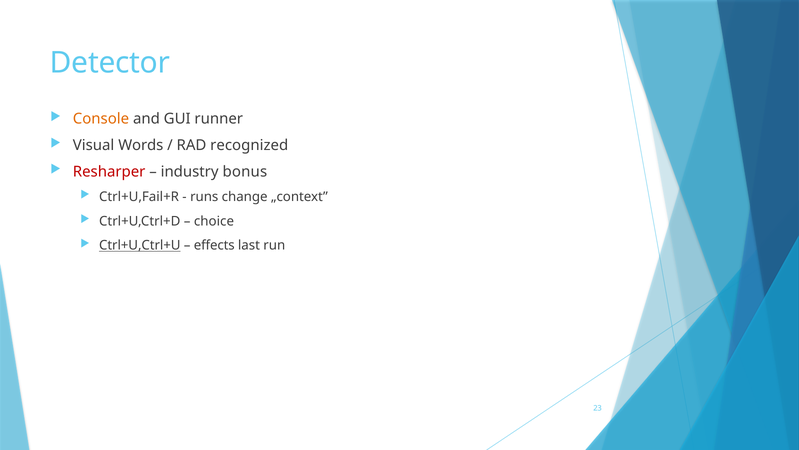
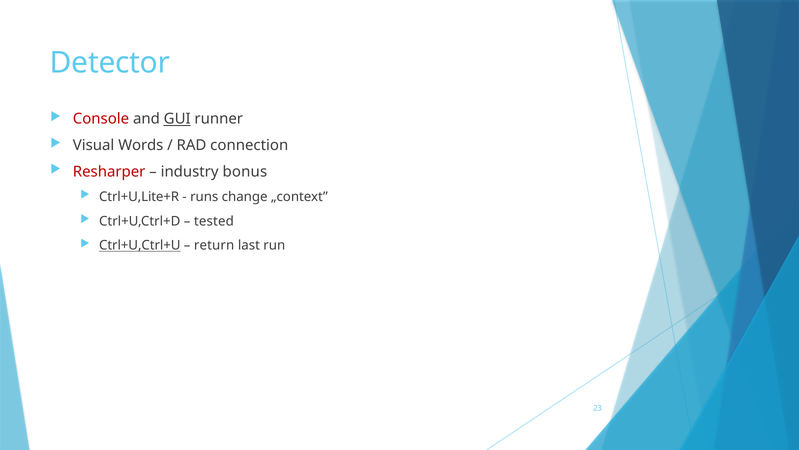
Console colour: orange -> red (101, 119)
GUI underline: none -> present (177, 119)
recognized: recognized -> connection (249, 145)
Ctrl+U,Fail+R: Ctrl+U,Fail+R -> Ctrl+U,Lite+R (139, 197)
choice: choice -> tested (214, 221)
effects: effects -> return (214, 245)
